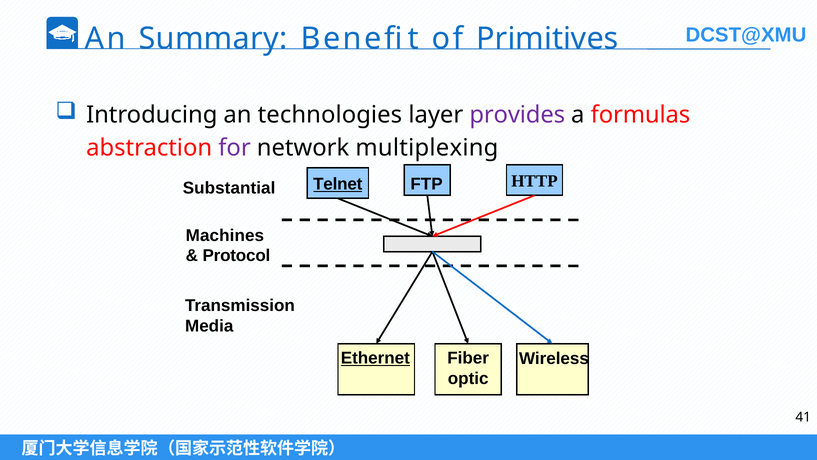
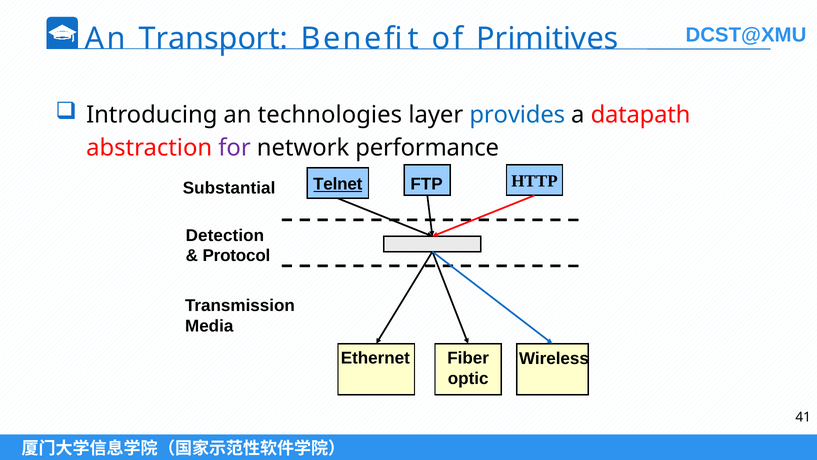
Summary: Summary -> Transport (213, 39)
provides colour: purple -> blue (517, 115)
formulas: formulas -> datapath (641, 115)
multiplexing: multiplexing -> performance (427, 148)
Machines: Machines -> Detection (225, 235)
Ethernet underline: present -> none (375, 358)
